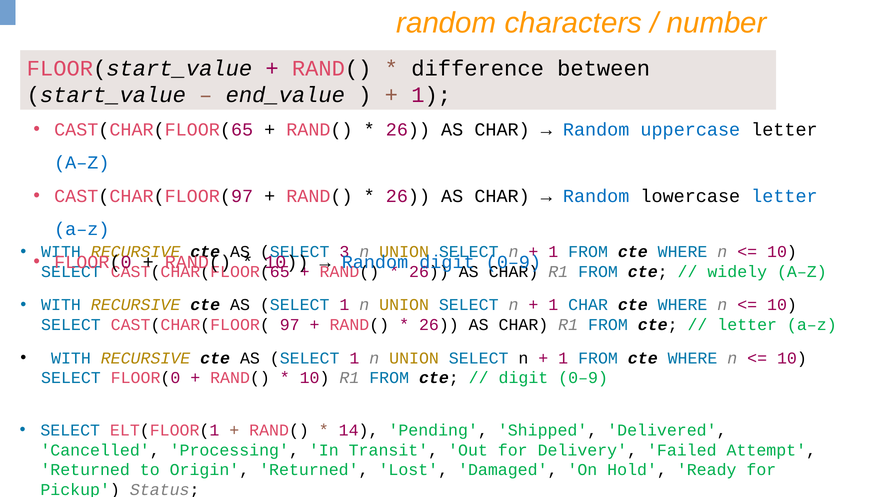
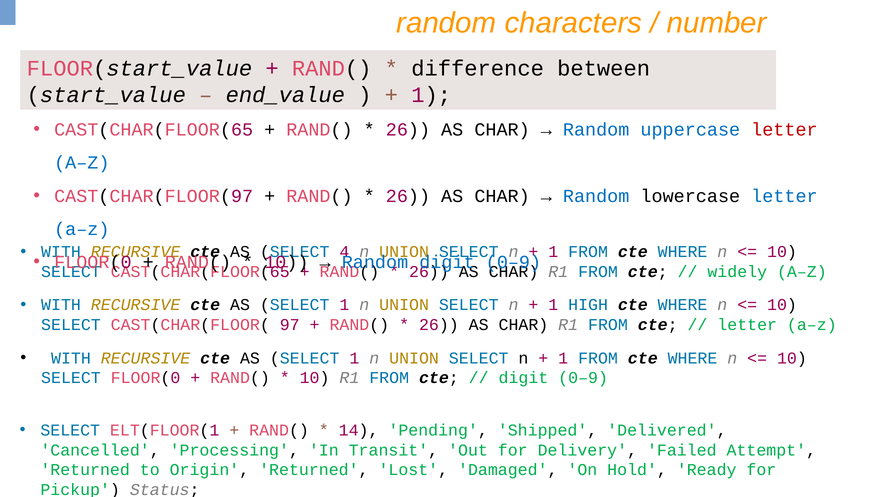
letter colour: black -> red (784, 130)
3: 3 -> 4 (344, 252)
1 CHAR: CHAR -> HIGH (588, 305)
